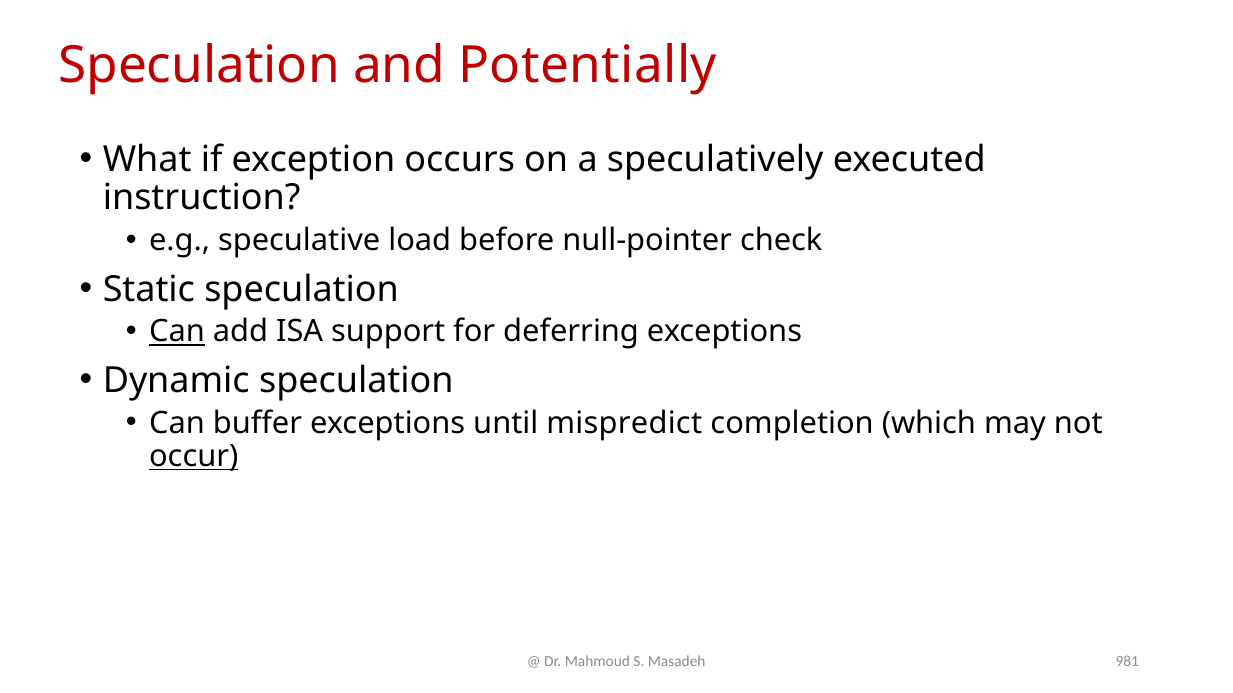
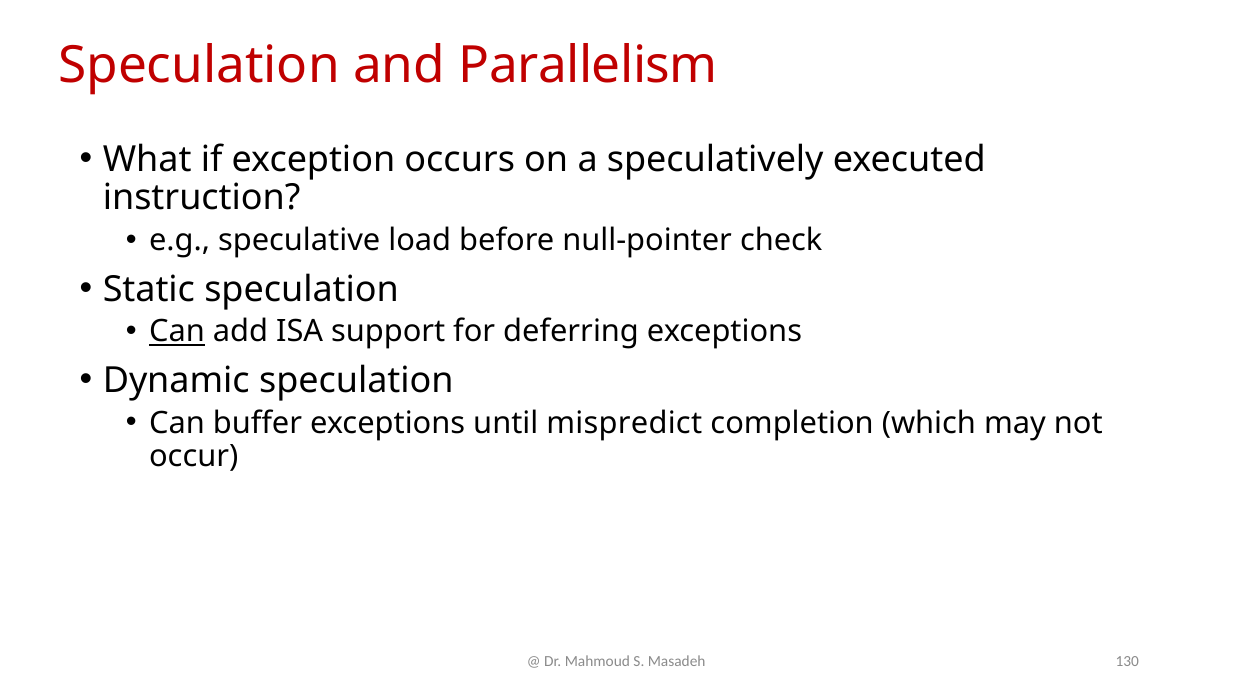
Potentially: Potentially -> Parallelism (588, 65)
occur underline: present -> none (194, 457)
981: 981 -> 130 (1127, 662)
